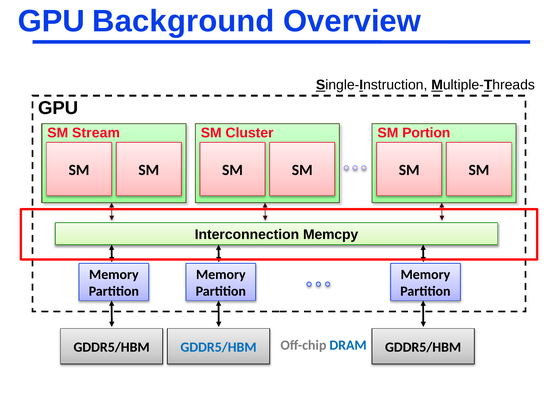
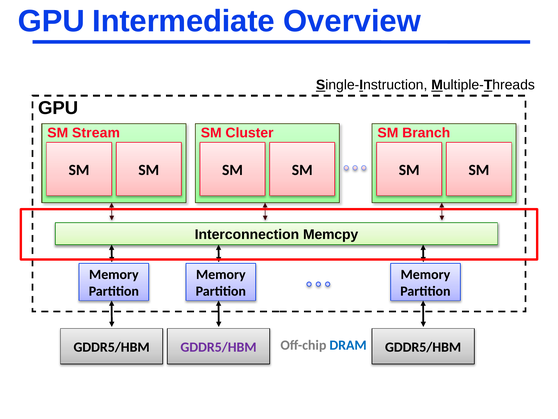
Background: Background -> Intermediate (184, 21)
Portion: Portion -> Branch (426, 133)
GDDR5/HBM colour: blue -> purple (219, 347)
